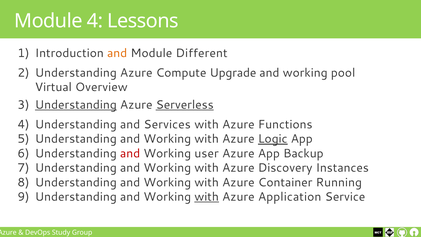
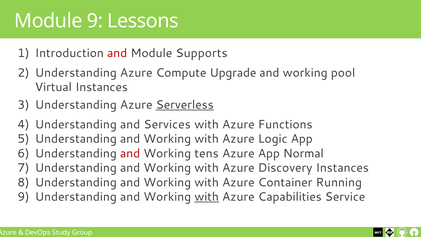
Module 4: 4 -> 9 (95, 21)
and colour: orange -> red (117, 53)
Different: Different -> Supports (202, 53)
Virtual Overview: Overview -> Instances (101, 87)
Understanding underline: present -> none (76, 105)
Logic underline: present -> none (273, 139)
user: user -> tens (207, 153)
Backup: Backup -> Normal (303, 153)
Application: Application -> Capabilities (290, 197)
